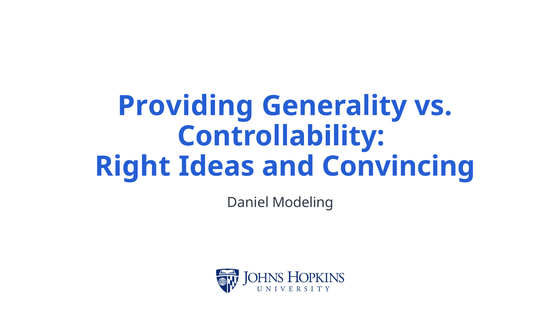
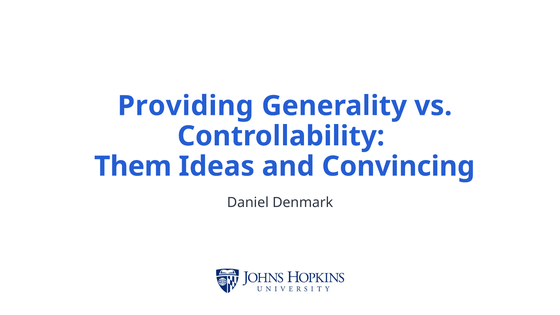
Right: Right -> Them (133, 166)
Modeling: Modeling -> Denmark (303, 202)
